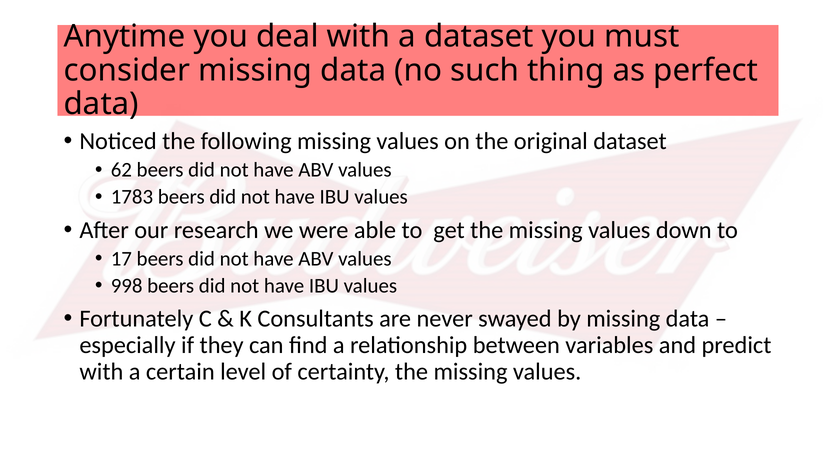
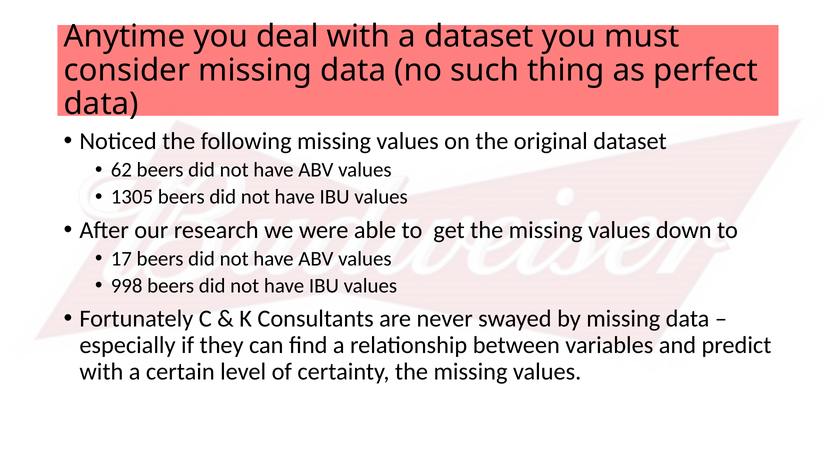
1783: 1783 -> 1305 (132, 197)
